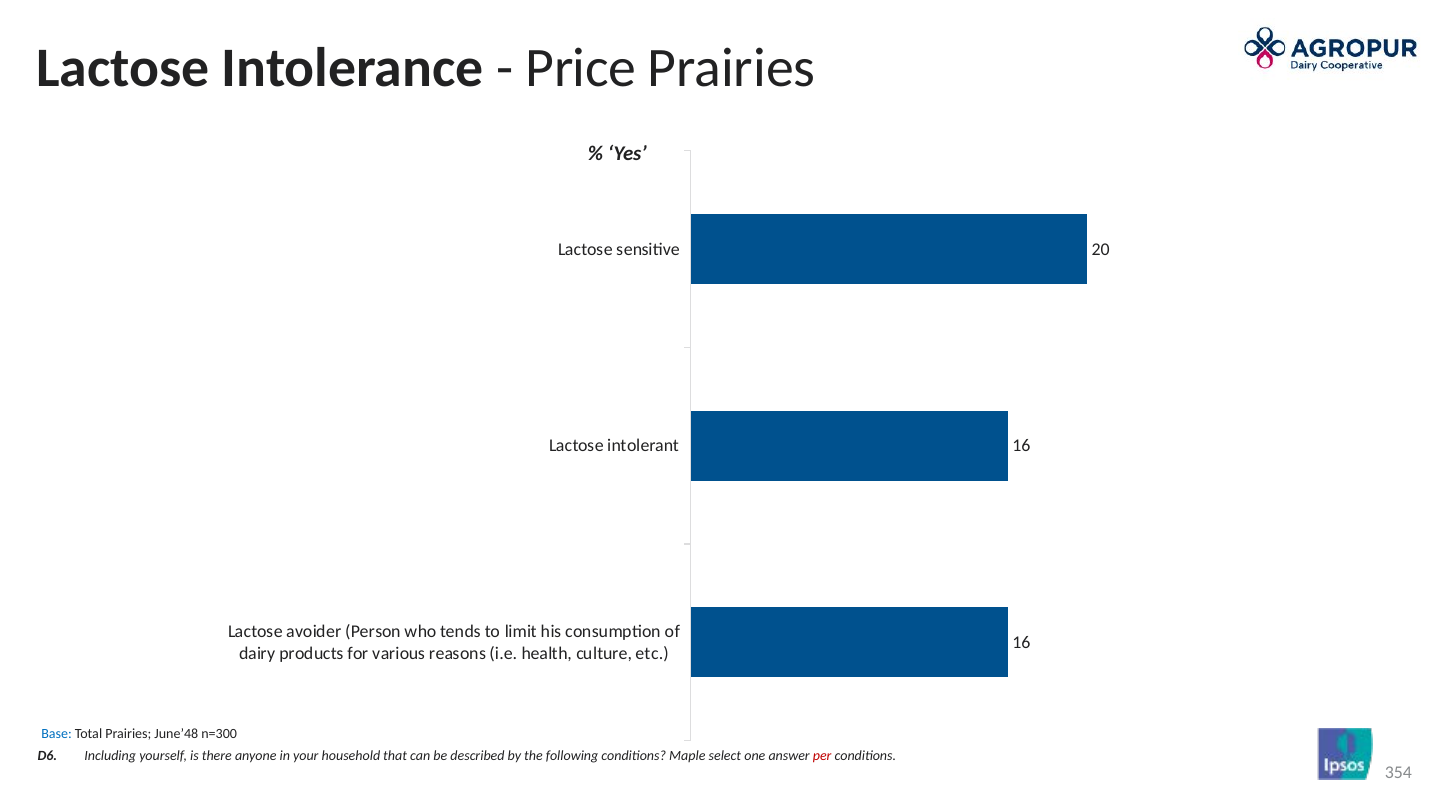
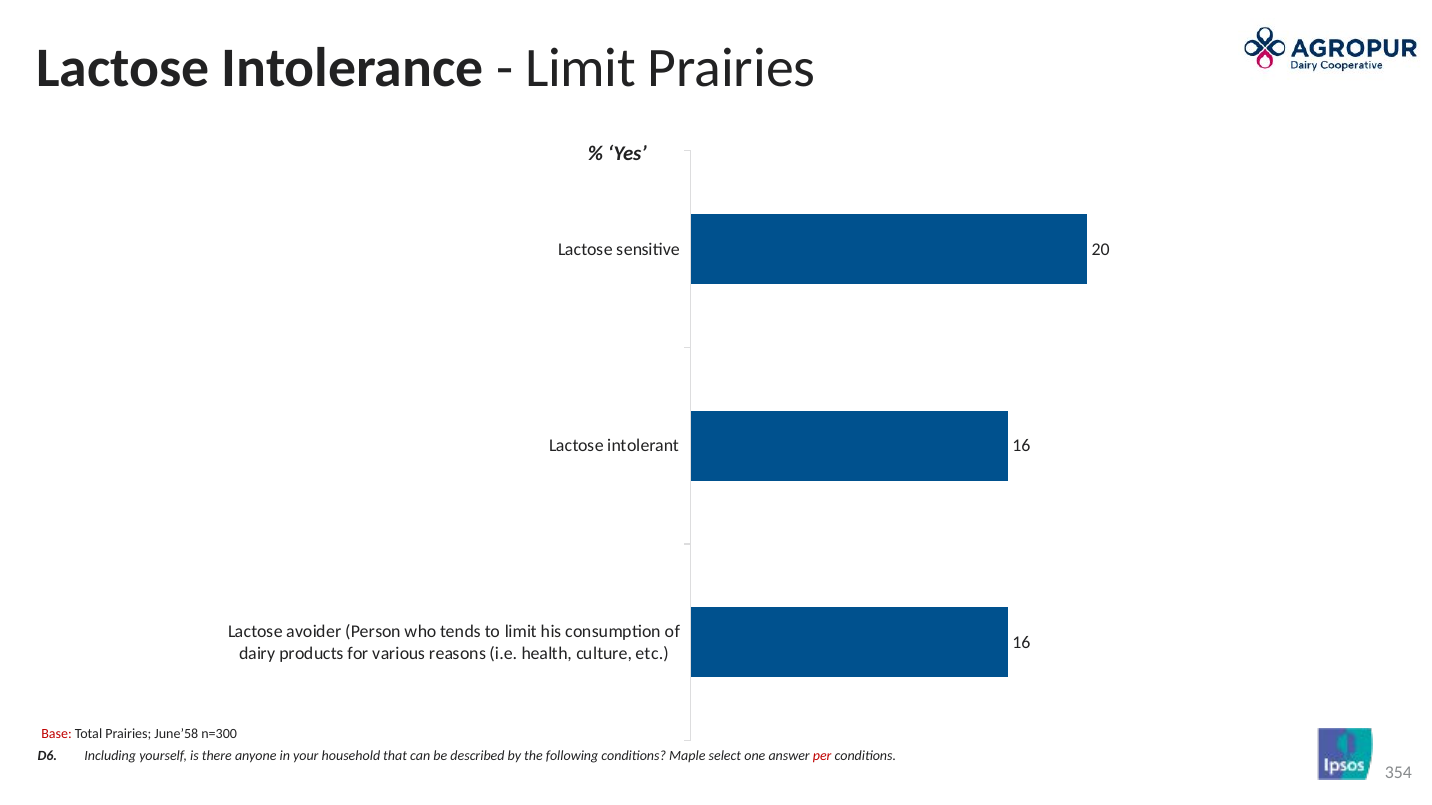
Price: Price -> Limit (581, 69)
Base colour: blue -> red (57, 734)
June’48: June’48 -> June’58 (176, 734)
